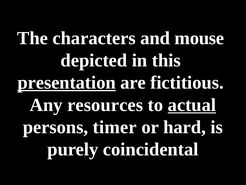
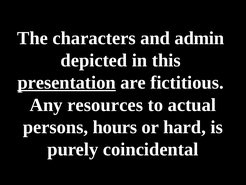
mouse: mouse -> admin (199, 38)
actual underline: present -> none (192, 105)
timer: timer -> hours (115, 127)
